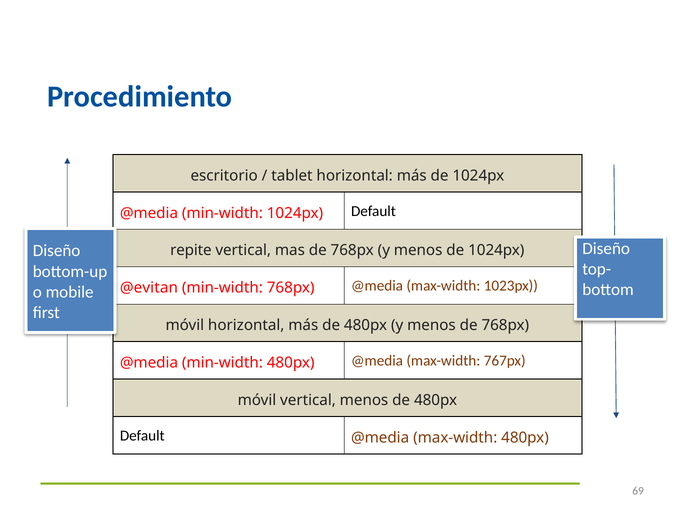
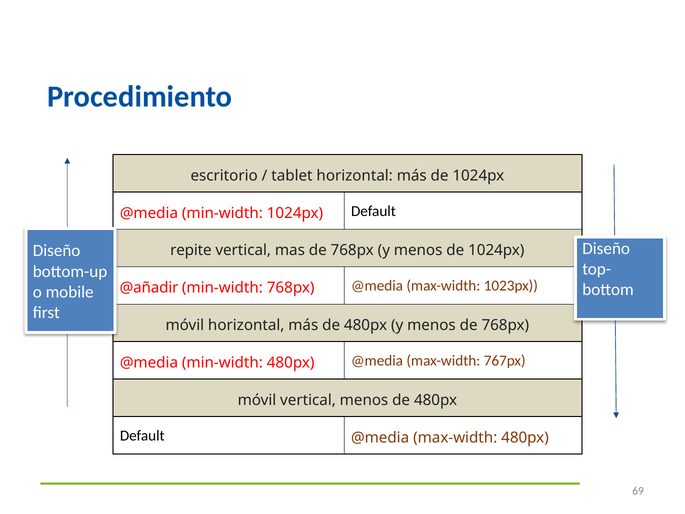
@evitan: @evitan -> @añadir (149, 288)
